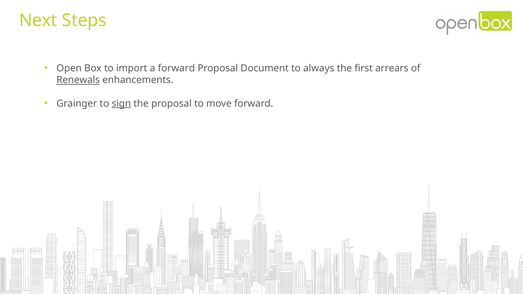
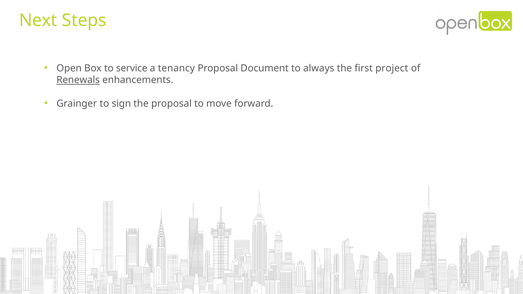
import: import -> service (132, 68)
a forward: forward -> tenancy (176, 68)
arrears: arrears -> project (392, 68)
sign underline: present -> none (121, 104)
